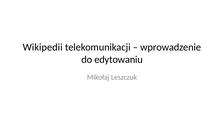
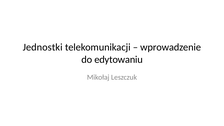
Wikipedii: Wikipedii -> Jednostki (43, 47)
